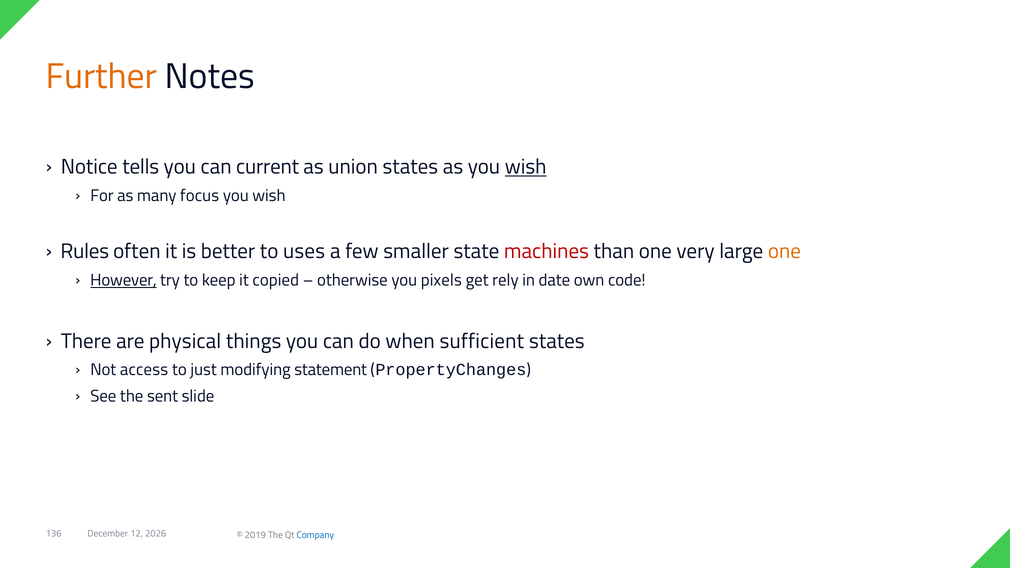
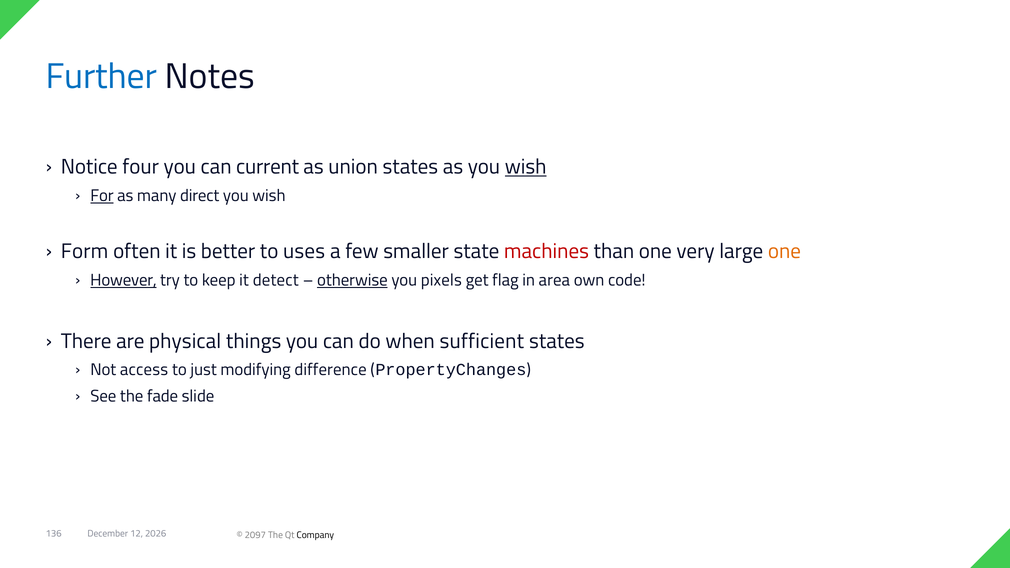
Further colour: orange -> blue (101, 76)
tells: tells -> four (141, 167)
For underline: none -> present (102, 196)
focus: focus -> direct (200, 196)
Rules: Rules -> Form (85, 252)
copied: copied -> detect (276, 280)
otherwise underline: none -> present (352, 280)
rely: rely -> flag (505, 280)
date: date -> area (554, 280)
statement: statement -> difference (331, 370)
sent: sent -> fade (163, 397)
2019: 2019 -> 2097 (255, 535)
Company colour: blue -> black (315, 535)
